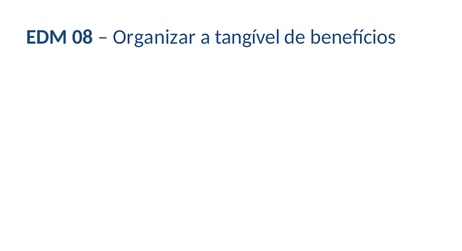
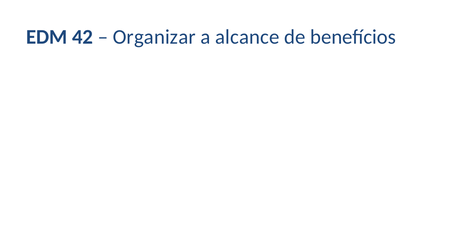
08: 08 -> 42 (83, 37)
tangível: tangível -> alcance (247, 37)
